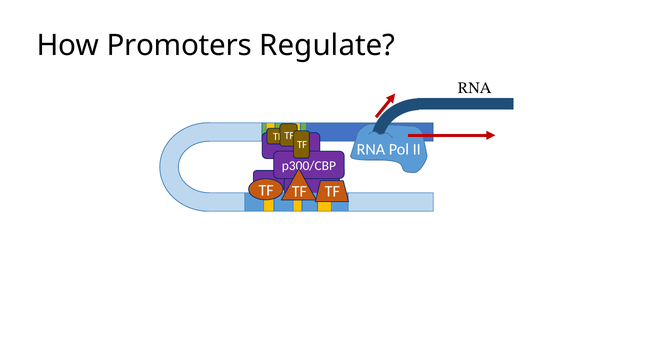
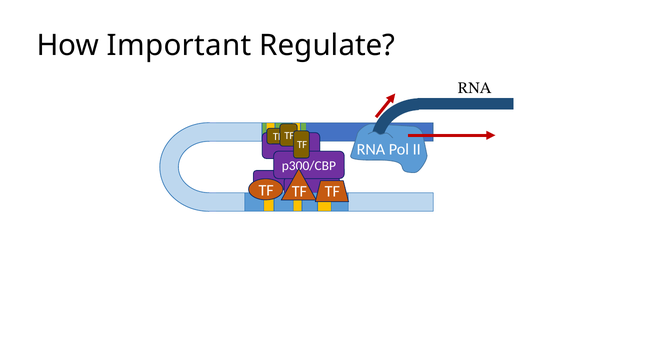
Promoters: Promoters -> Important (179, 46)
